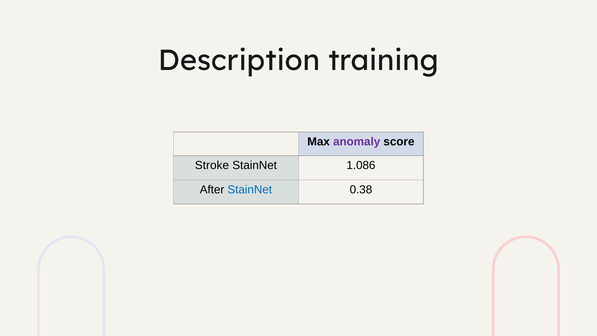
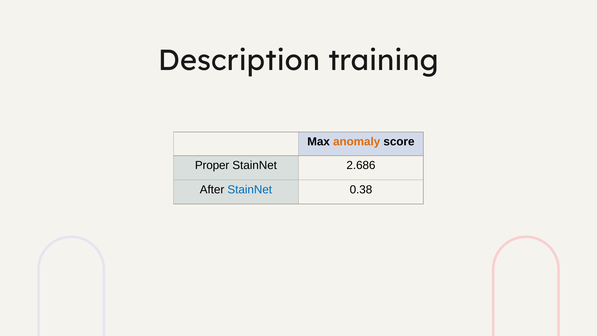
anomaly colour: purple -> orange (357, 142)
Stroke: Stroke -> Proper (212, 165)
1.086: 1.086 -> 2.686 (361, 165)
